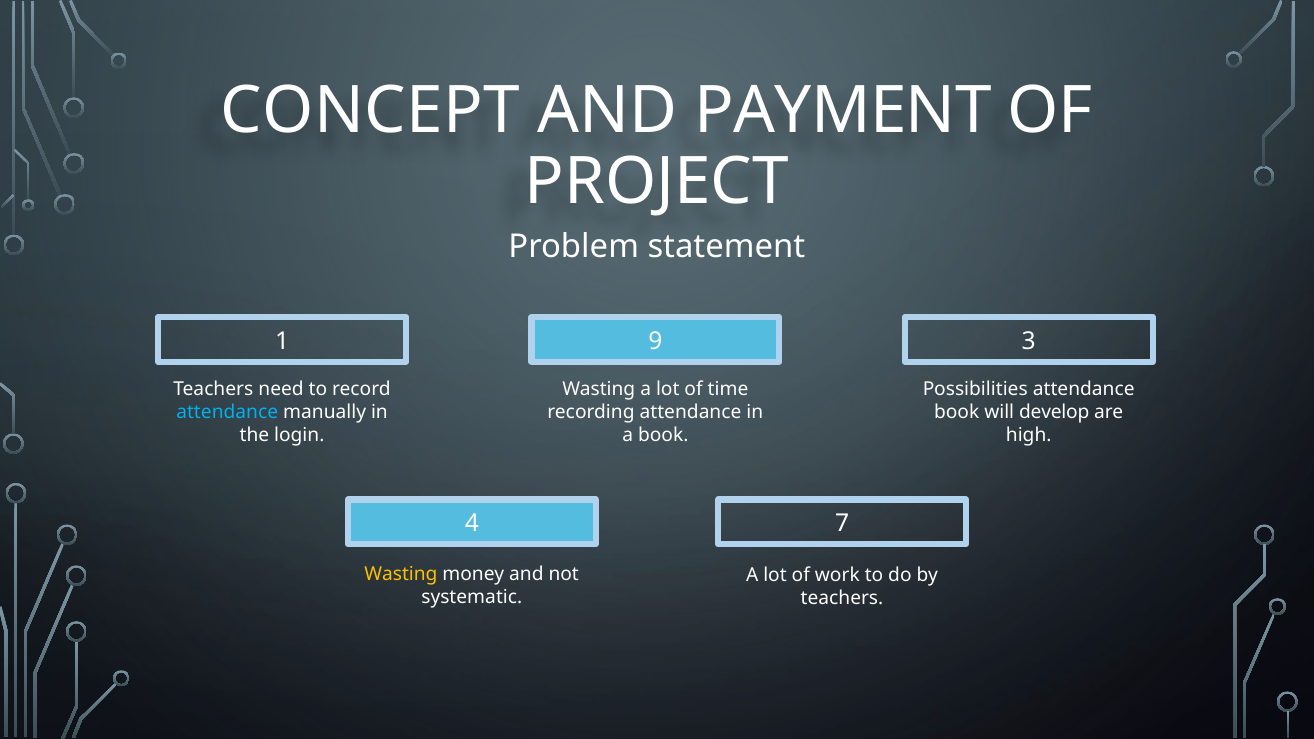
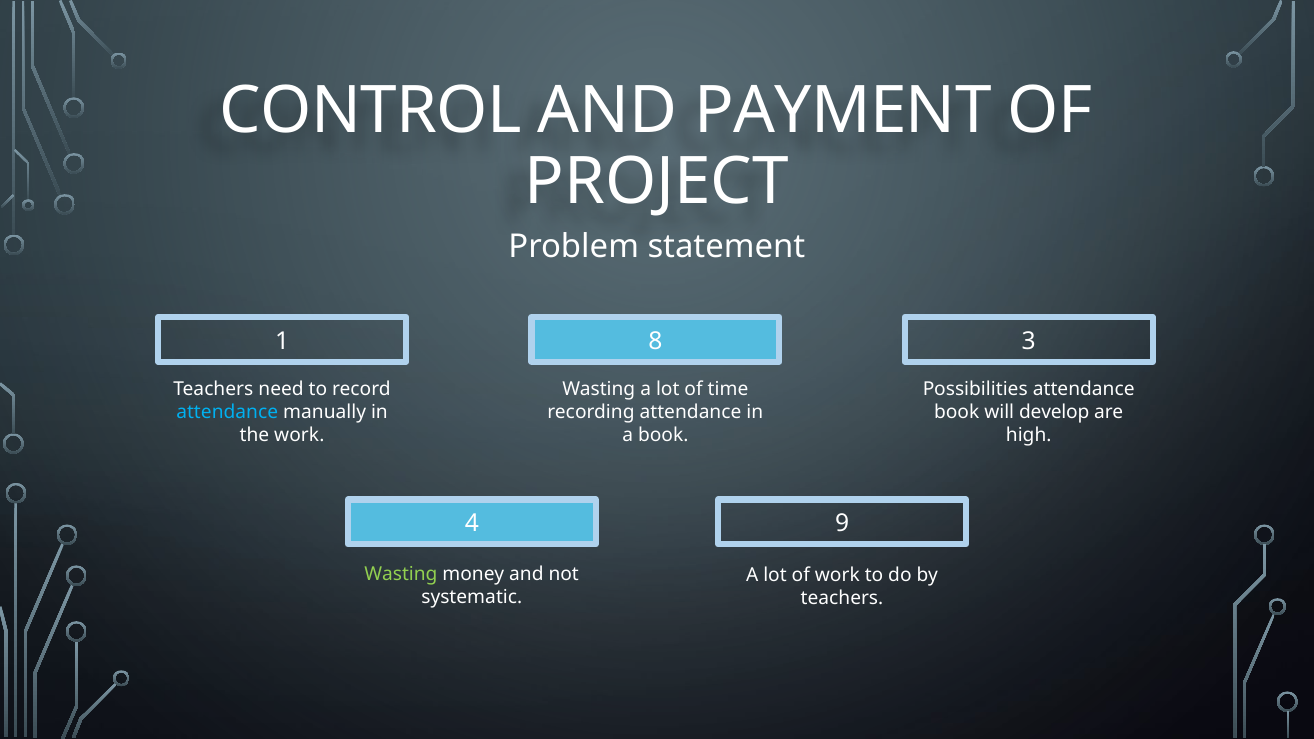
CONCEPT: CONCEPT -> CONTROL (371, 110)
9: 9 -> 8 (655, 341)
the login: login -> work (299, 435)
7: 7 -> 9 (842, 524)
Wasting colour: yellow -> light green (401, 574)
